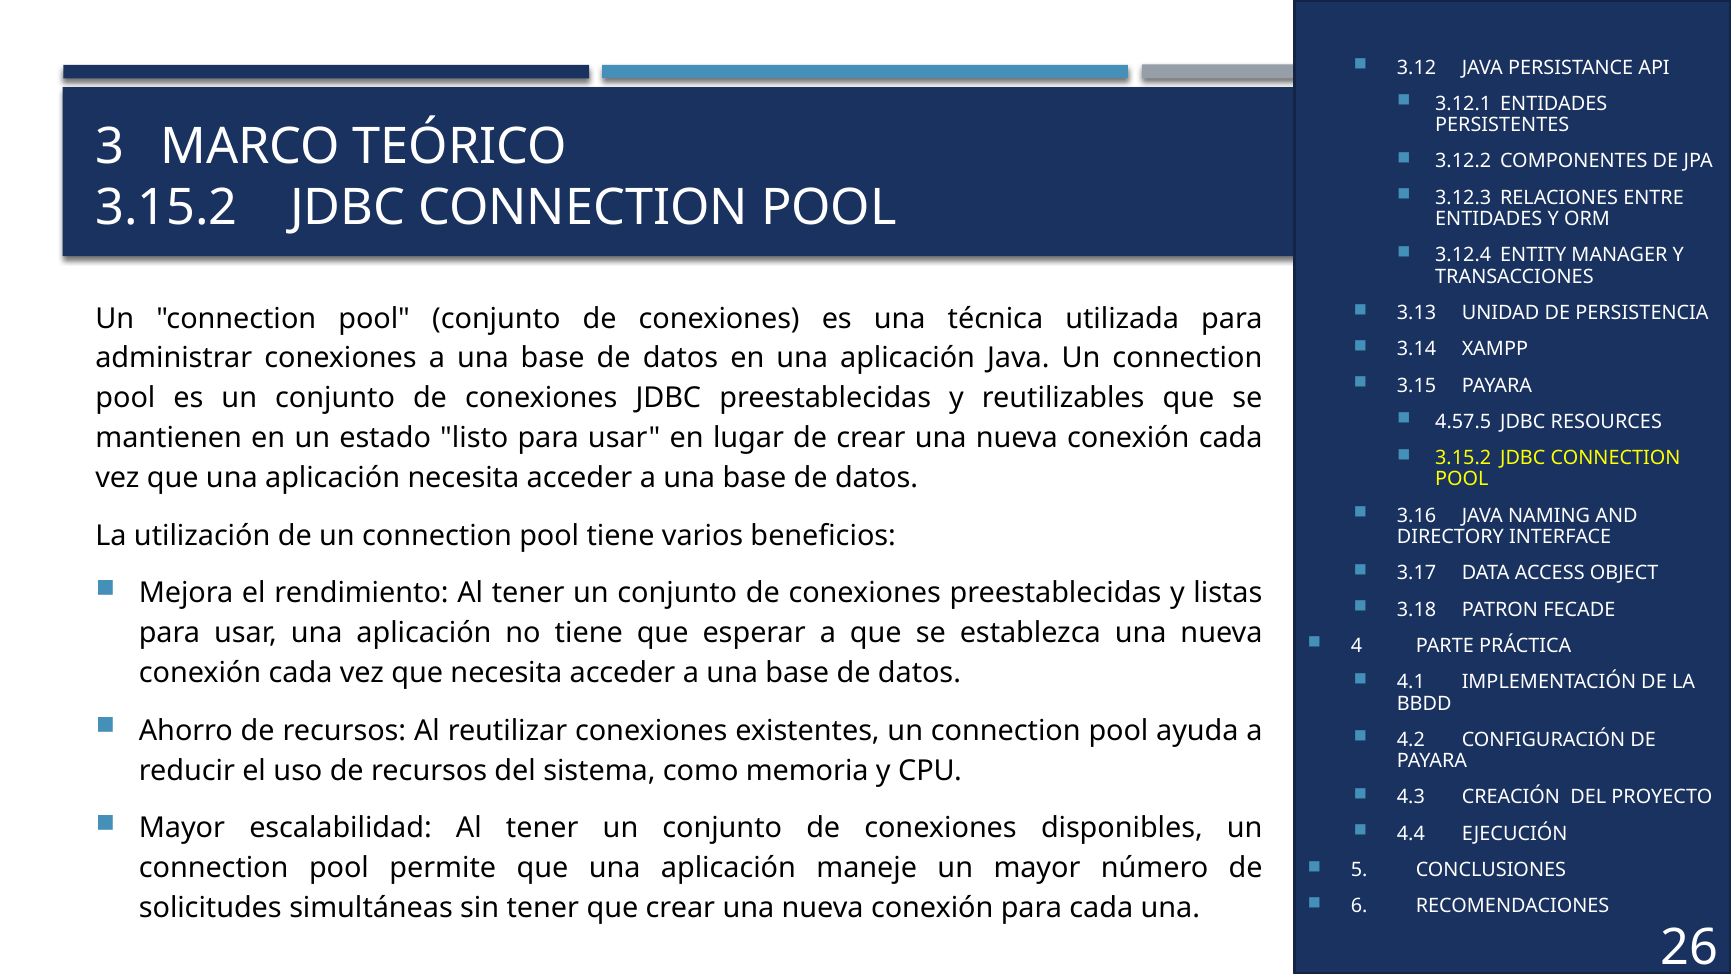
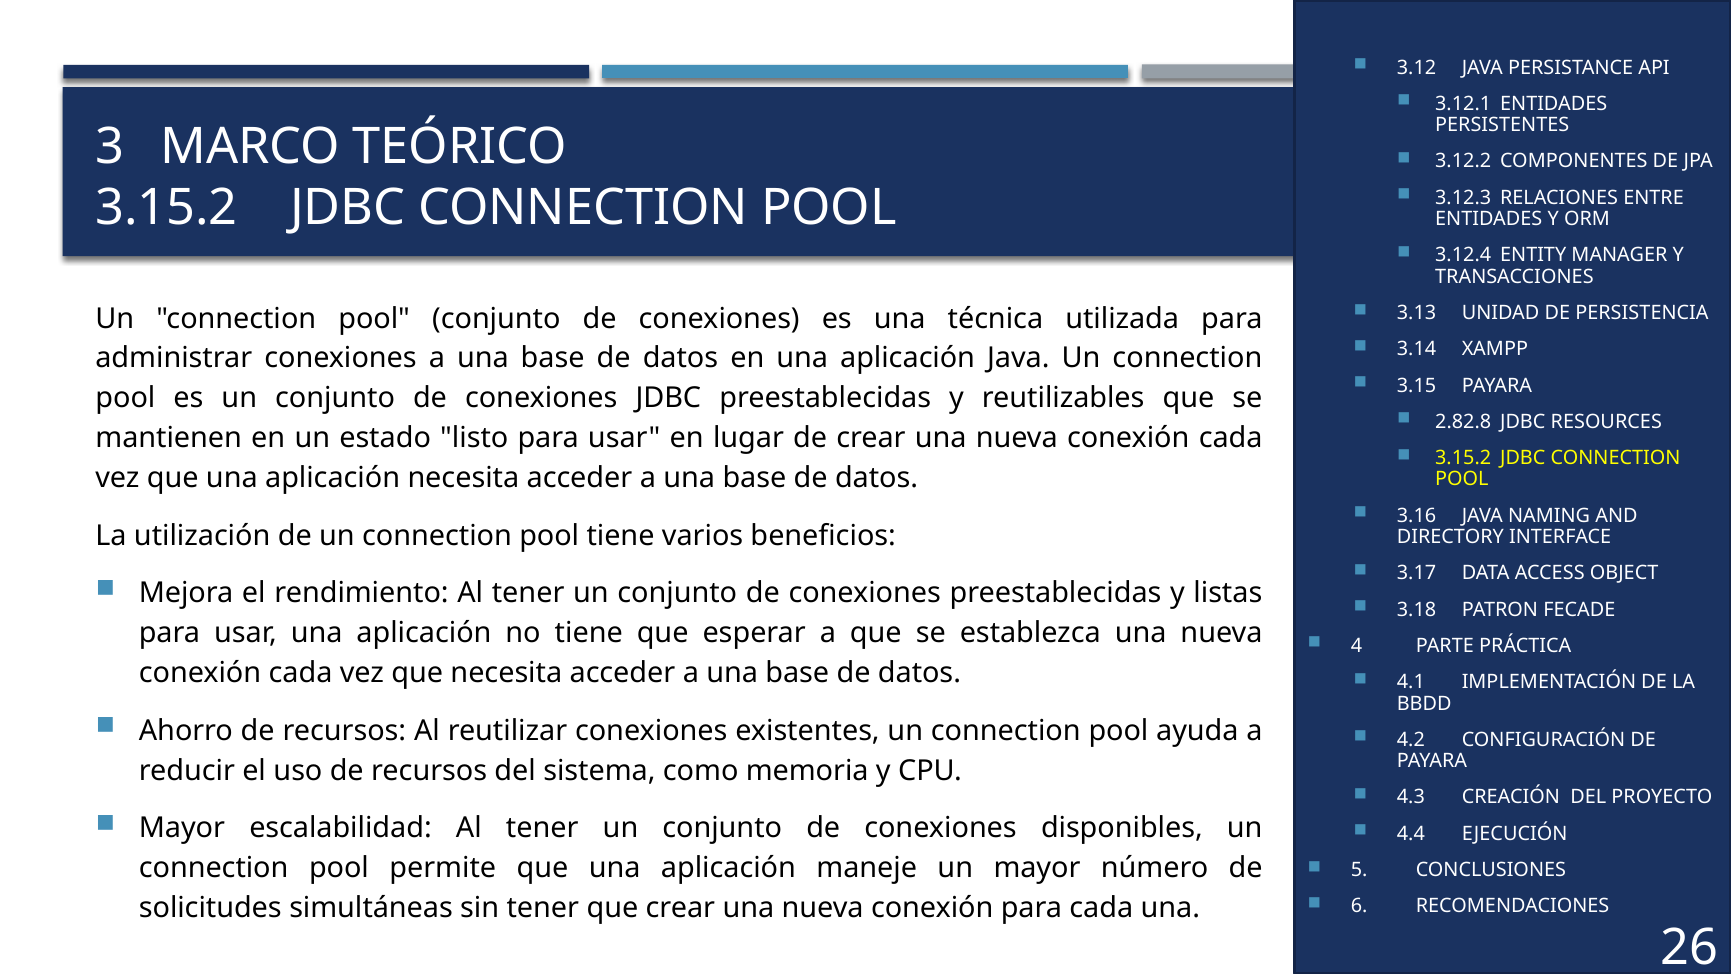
4.57.5: 4.57.5 -> 2.82.8 (1463, 422)
